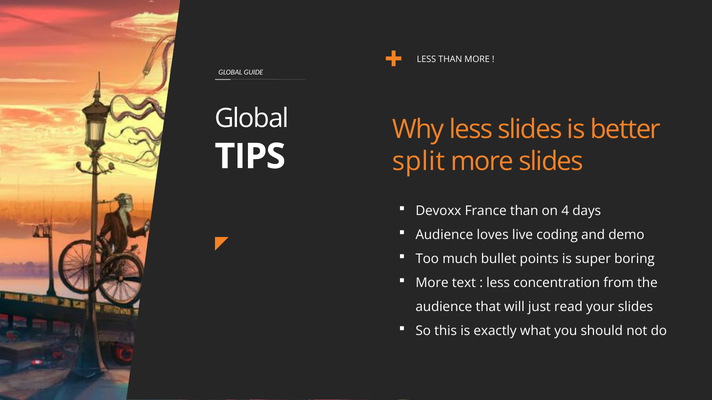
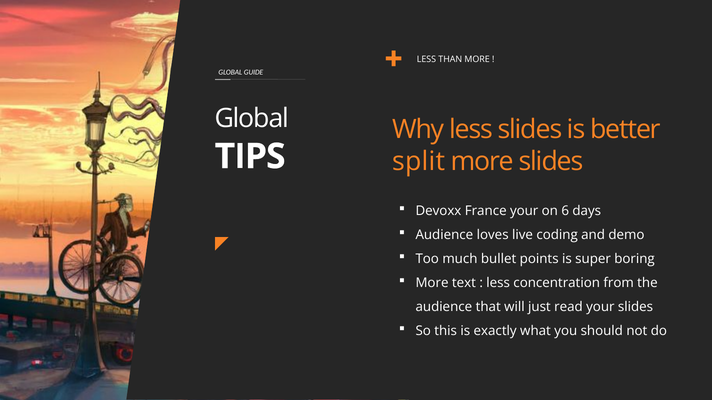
France than: than -> your (524, 211)
4: 4 -> 6 (565, 211)
